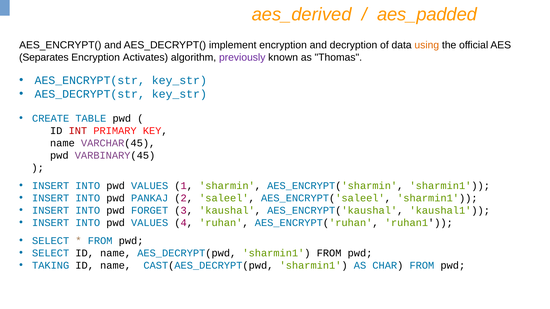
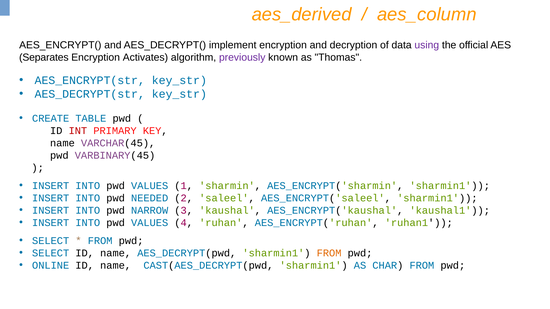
aes_padded: aes_padded -> aes_column (427, 14)
using colour: orange -> purple (427, 45)
PANKAJ: PANKAJ -> NEEDED (150, 198)
FORGET: FORGET -> NARROW (150, 211)
FROM colour: black -> orange (329, 253)
TAKING: TAKING -> ONLINE (51, 266)
